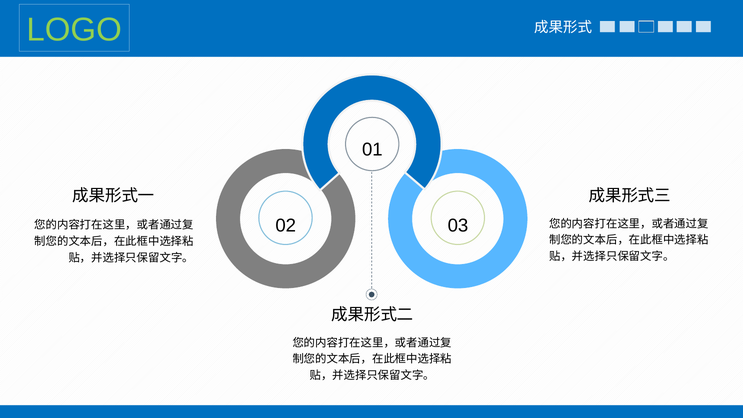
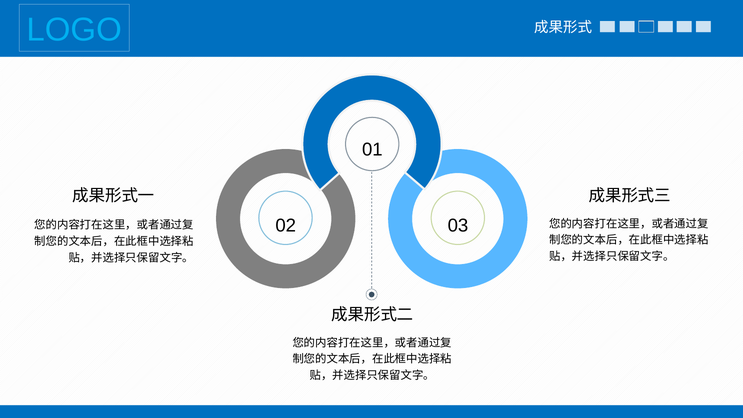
LOGO colour: light green -> light blue (74, 30)
